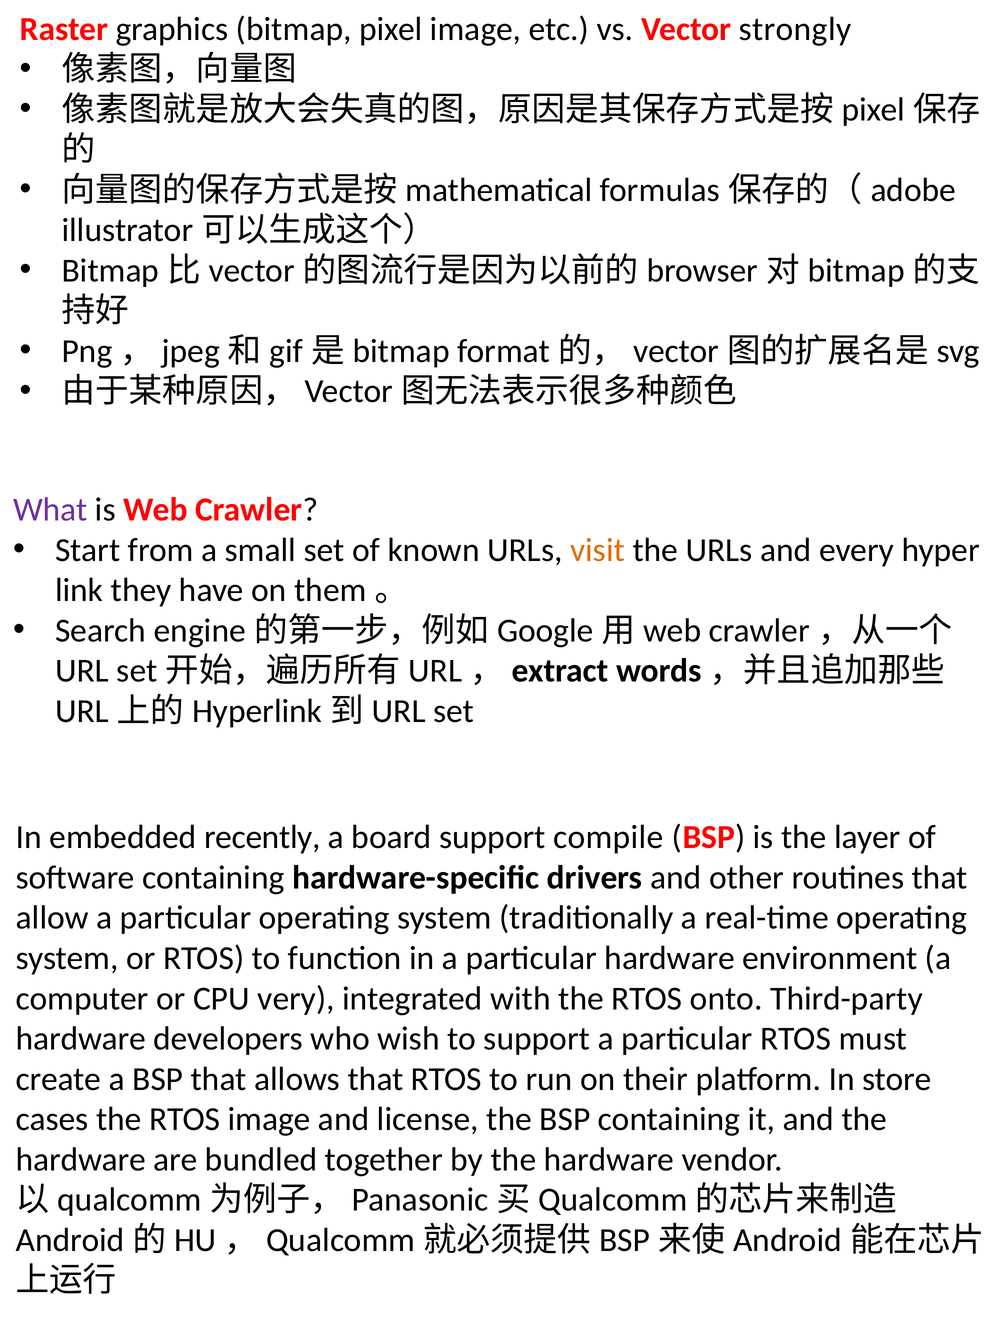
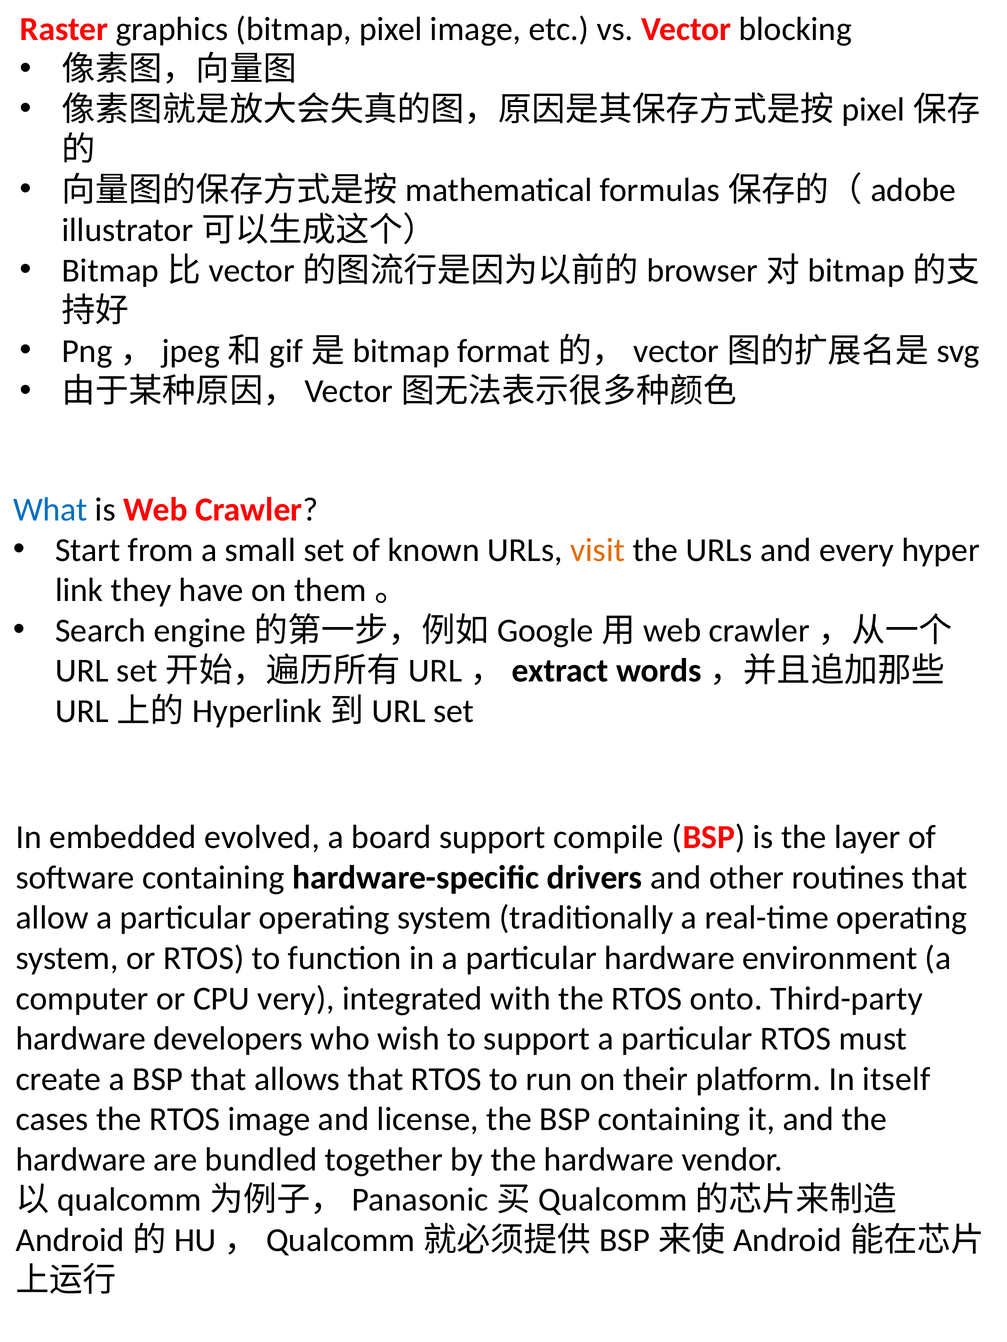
strongly: strongly -> blocking (795, 29)
What colour: purple -> blue (50, 510)
recently: recently -> evolved (262, 838)
store: store -> itself (896, 1079)
